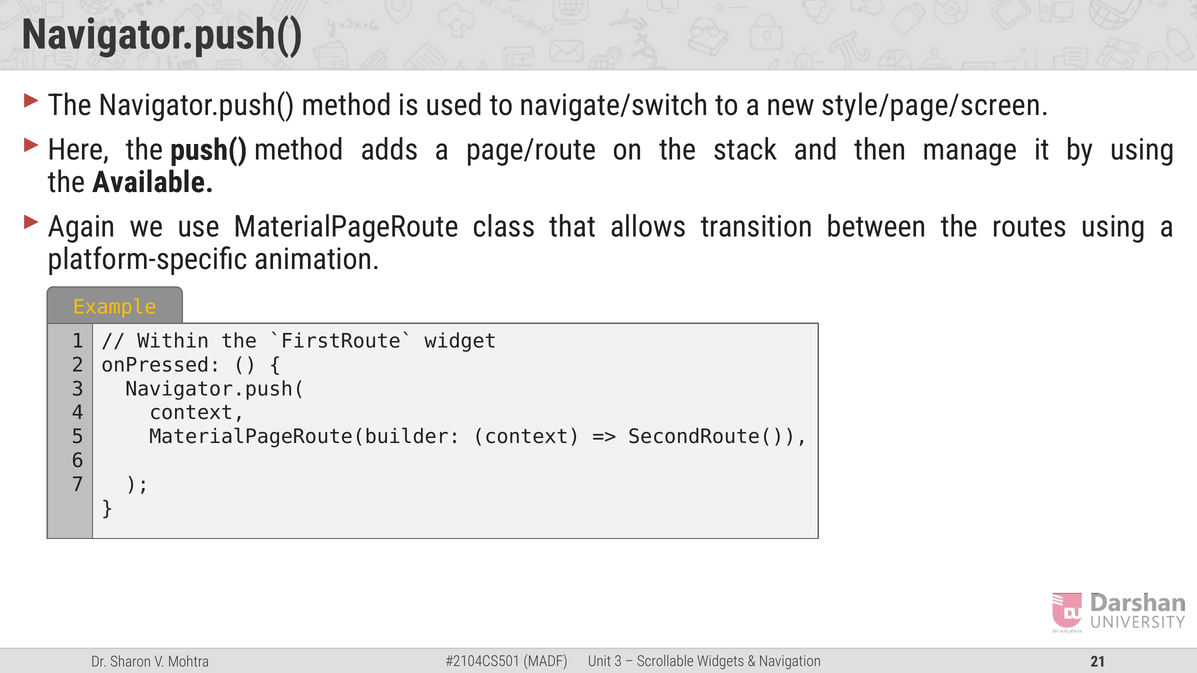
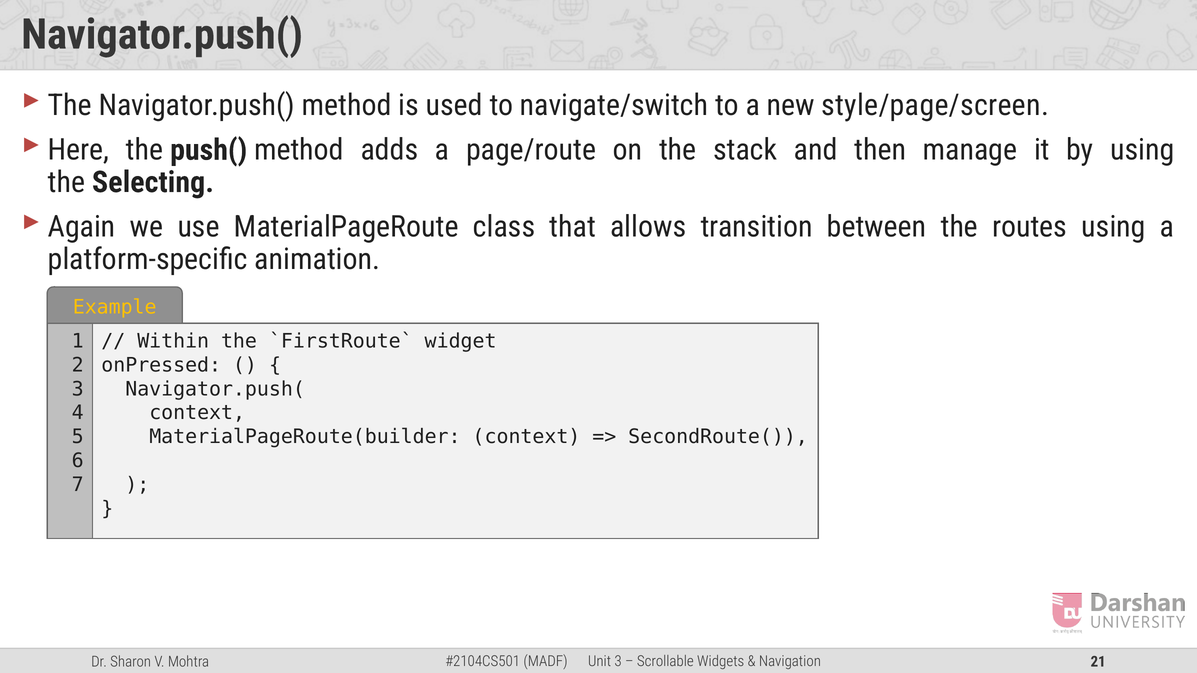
Available: Available -> Selecting (153, 182)
